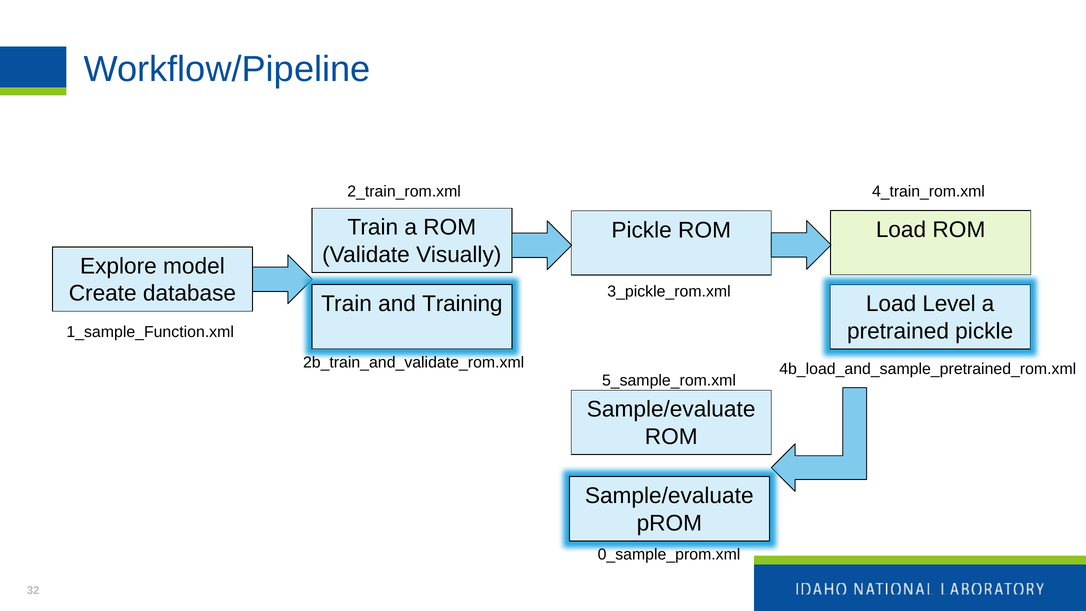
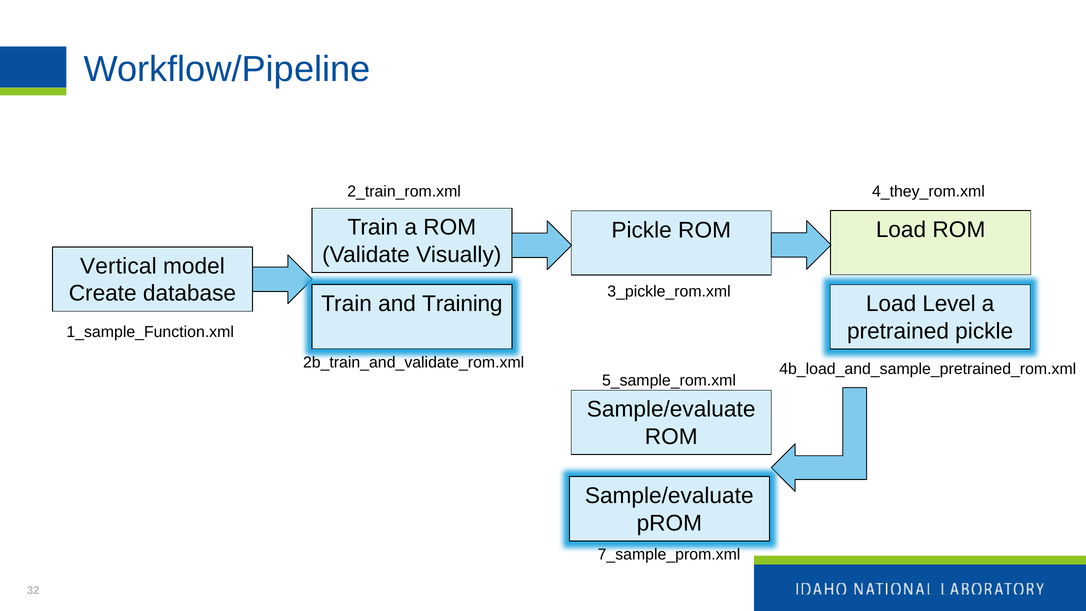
4_train_rom.xml: 4_train_rom.xml -> 4_they_rom.xml (928, 191)
Explore: Explore -> Vertical (118, 266)
0_sample_prom.xml: 0_sample_prom.xml -> 7_sample_prom.xml (669, 554)
